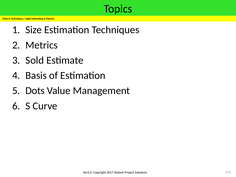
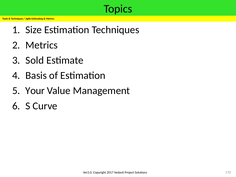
Dots: Dots -> Your (35, 91)
